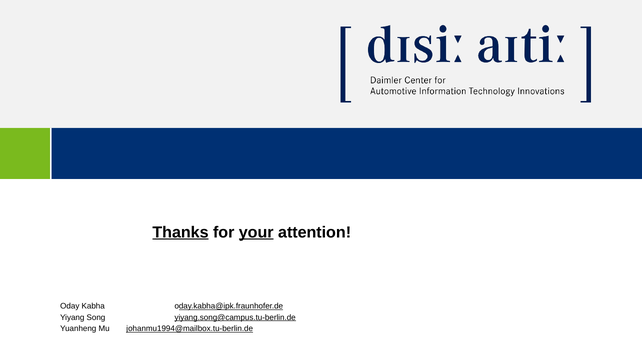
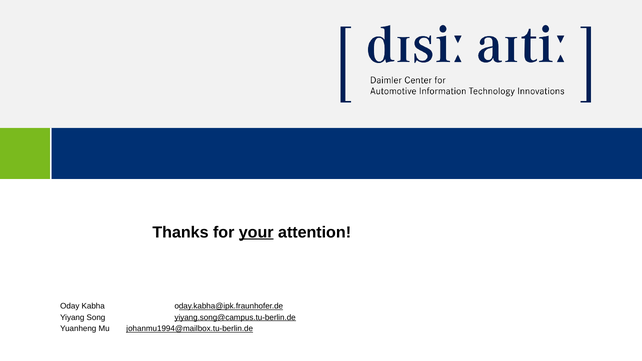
Thanks underline: present -> none (181, 232)
